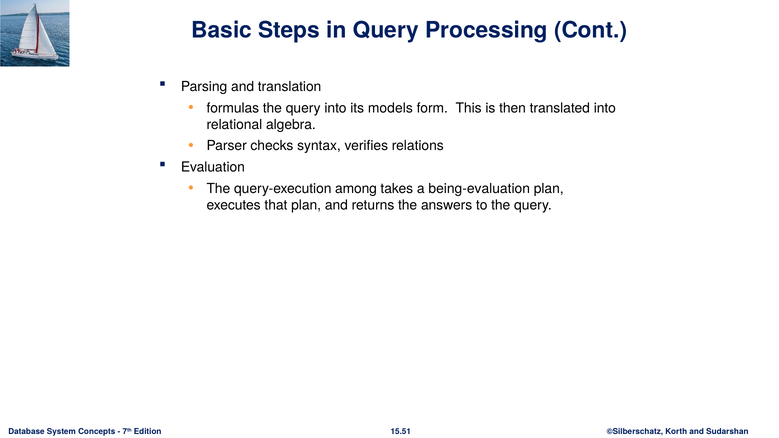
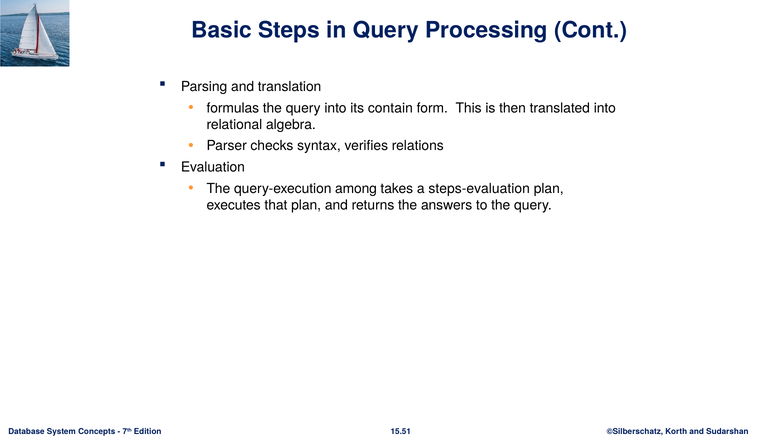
models: models -> contain (390, 108)
being-evaluation: being-evaluation -> steps-evaluation (479, 189)
